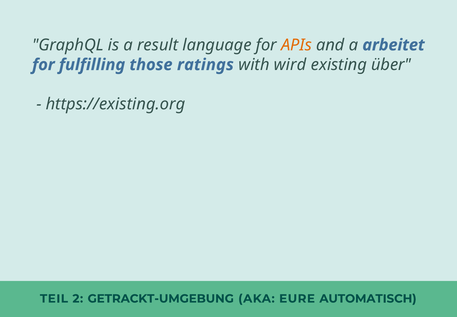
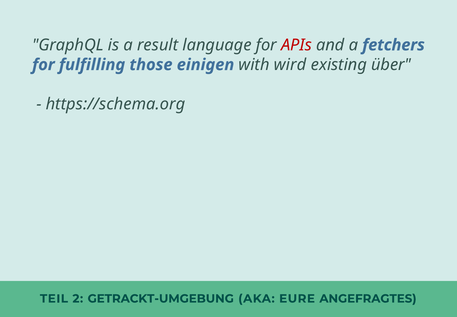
APIs colour: orange -> red (296, 45)
arbeitet: arbeitet -> fetchers (394, 45)
ratings: ratings -> einigen (206, 65)
https://existing.org: https://existing.org -> https://schema.org (115, 104)
AUTOMATISCH: AUTOMATISCH -> ANGEFRAGTES (368, 298)
